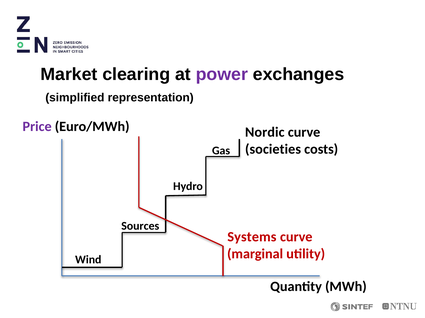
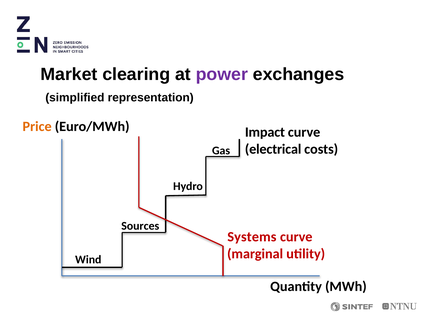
Price colour: purple -> orange (37, 127)
Nordic: Nordic -> Impact (265, 133)
societies: societies -> electrical (273, 150)
